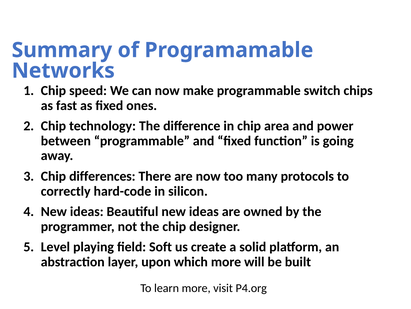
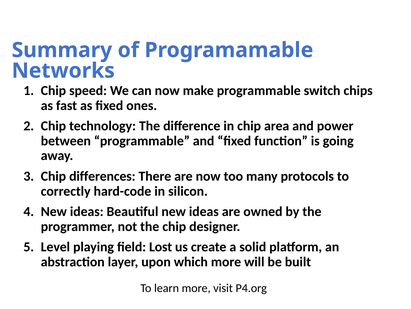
Soft: Soft -> Lost (161, 246)
